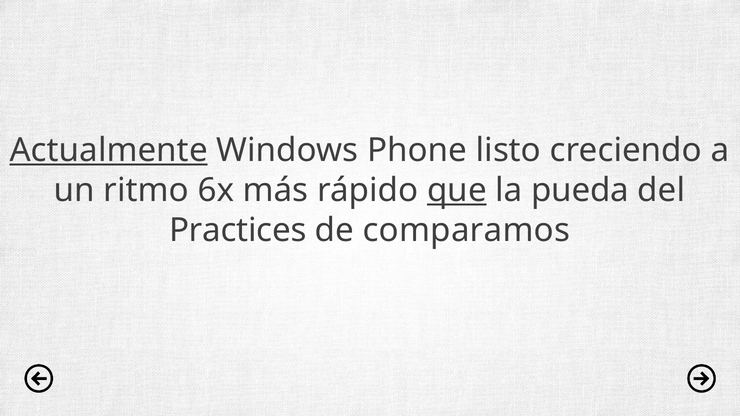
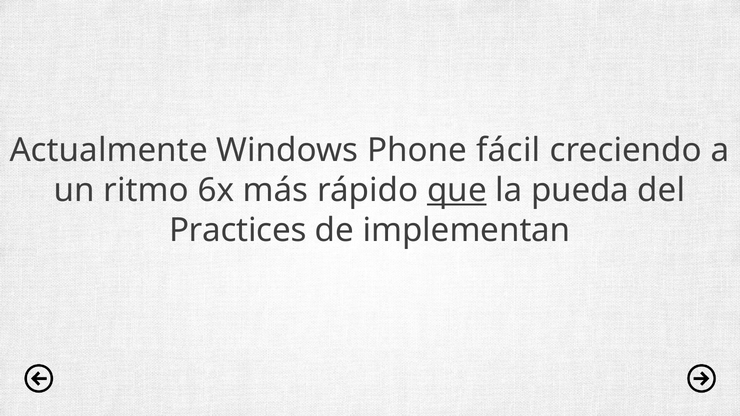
Actualmente underline: present -> none (109, 150)
listo: listo -> fácil (508, 150)
comparamos: comparamos -> implementan (467, 230)
